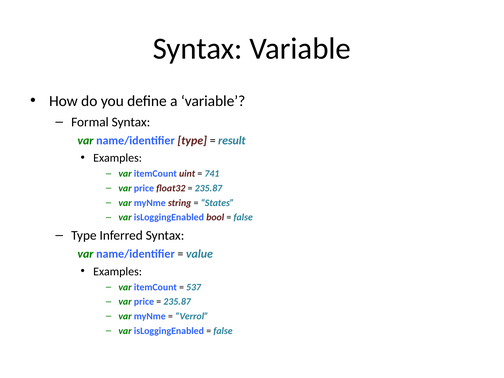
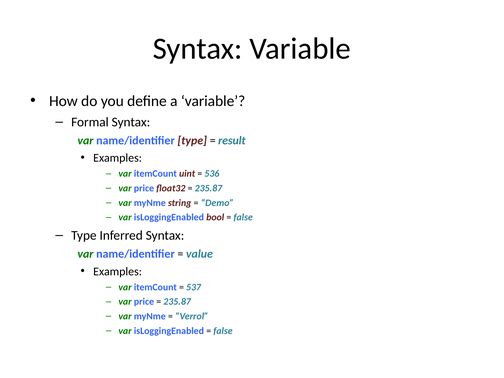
741: 741 -> 536 (212, 174)
States: States -> Demo (217, 203)
